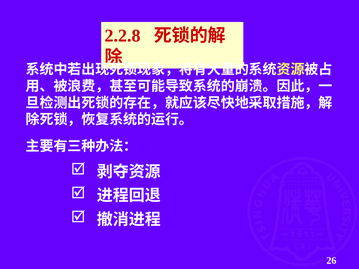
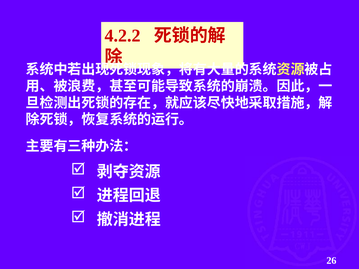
2.2.8: 2.2.8 -> 4.2.2 (123, 36)
